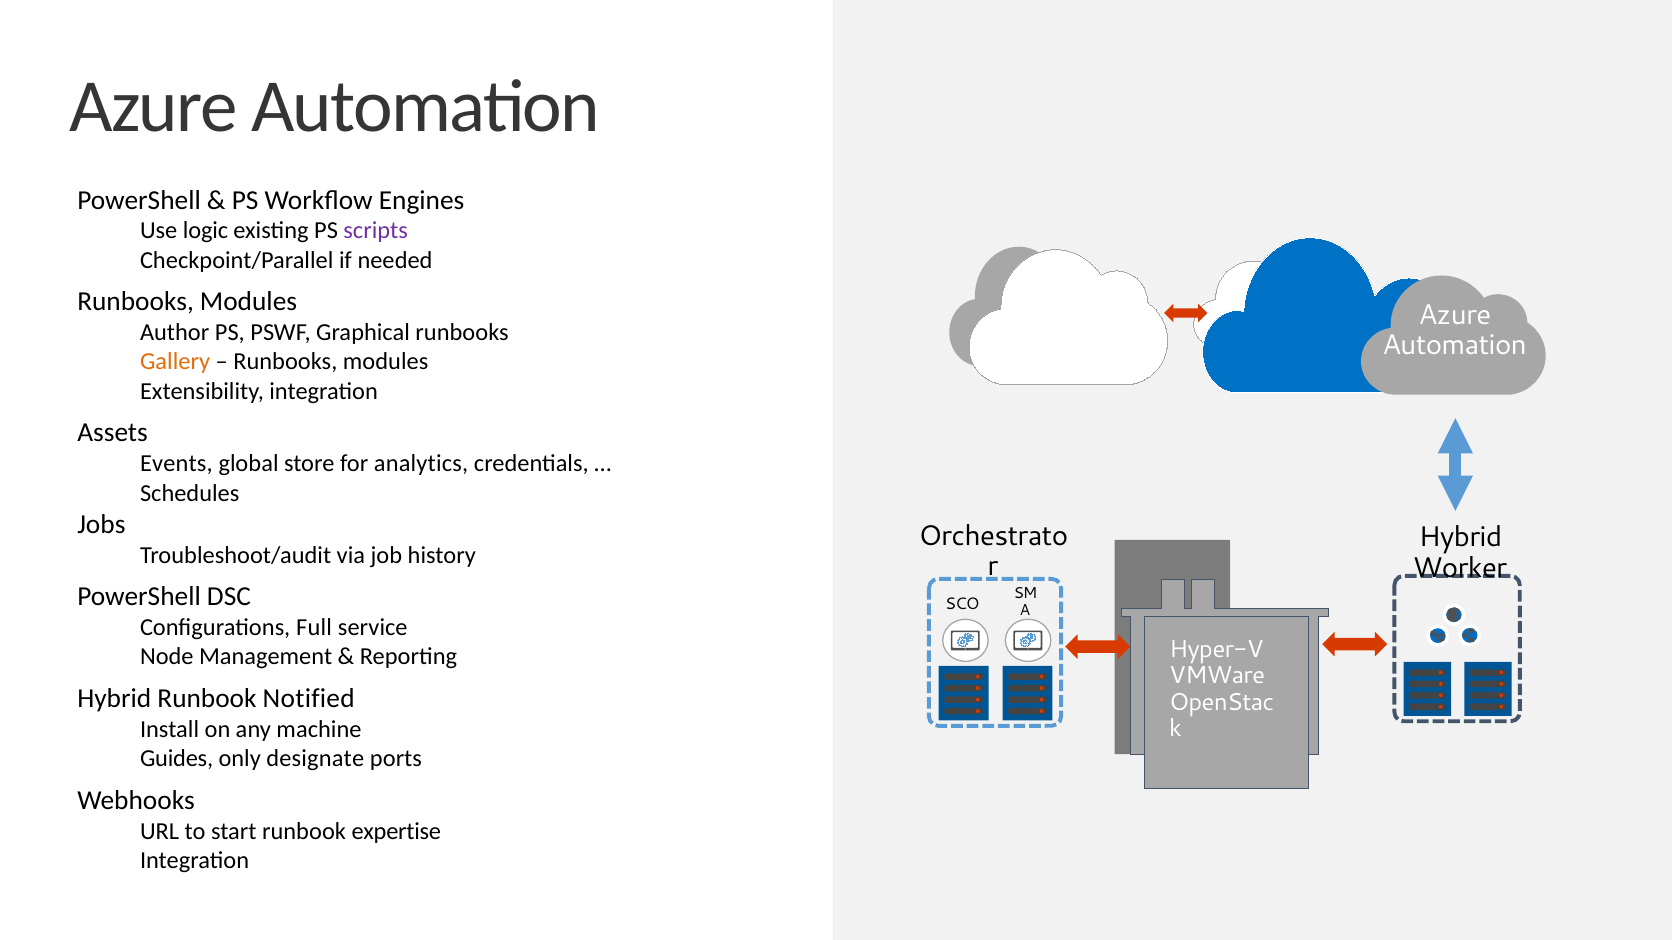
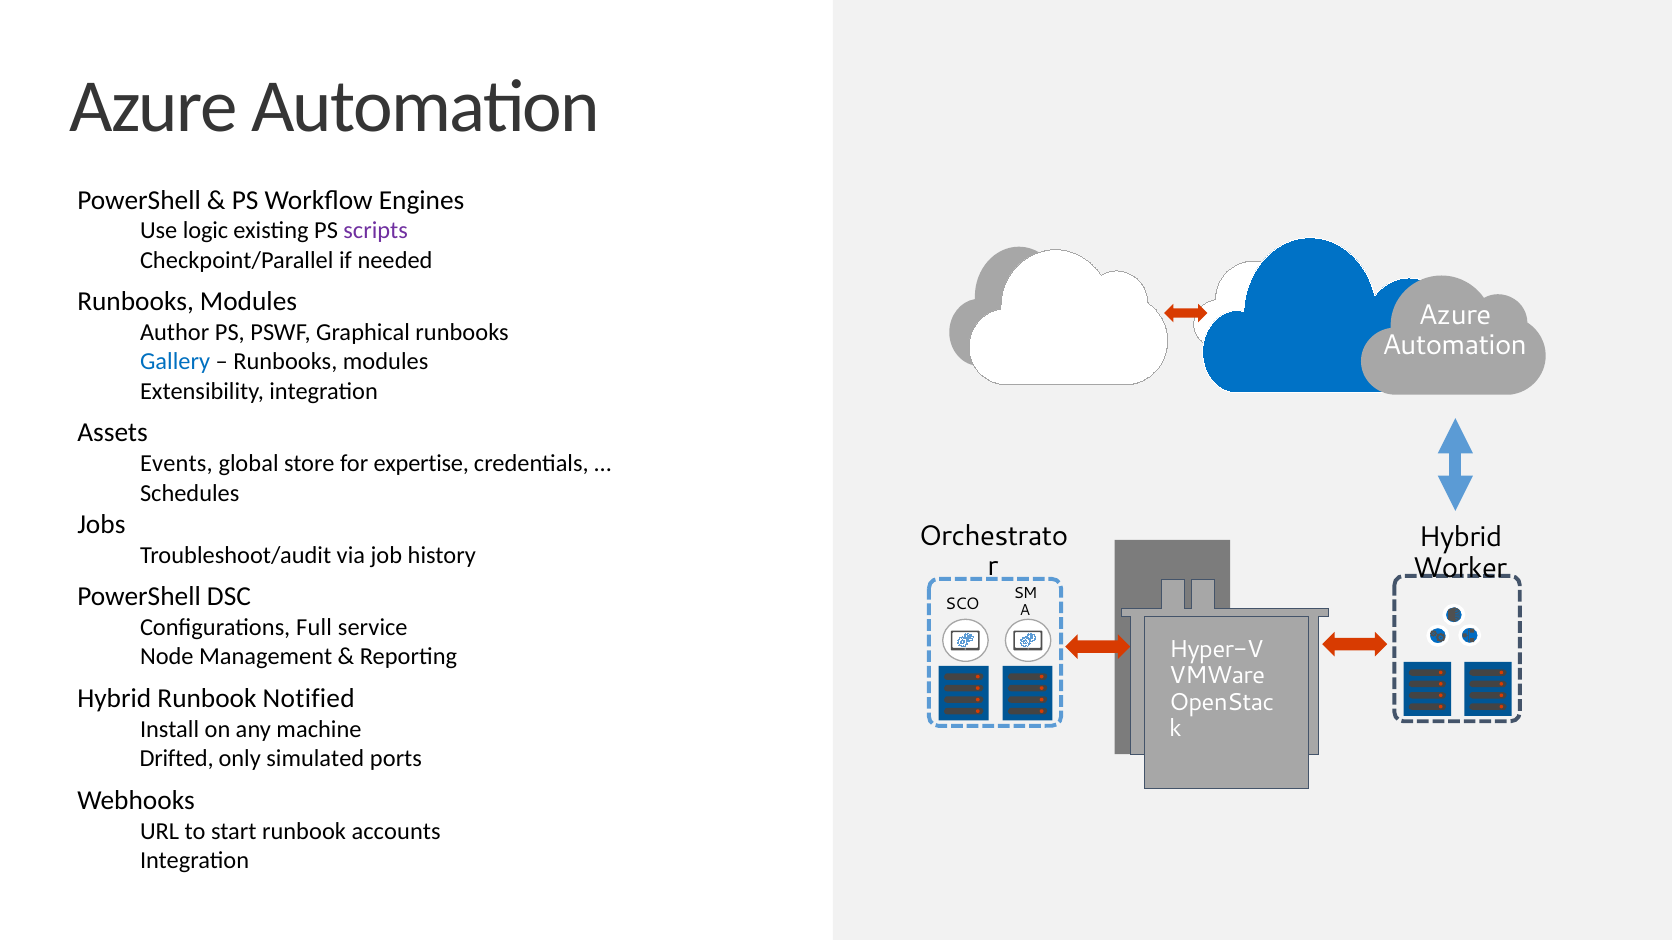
Gallery colour: orange -> blue (175, 362)
analytics: analytics -> expertise (421, 464)
Guides: Guides -> Drifted (177, 759)
designate: designate -> simulated (315, 759)
expertise: expertise -> accounts (396, 832)
